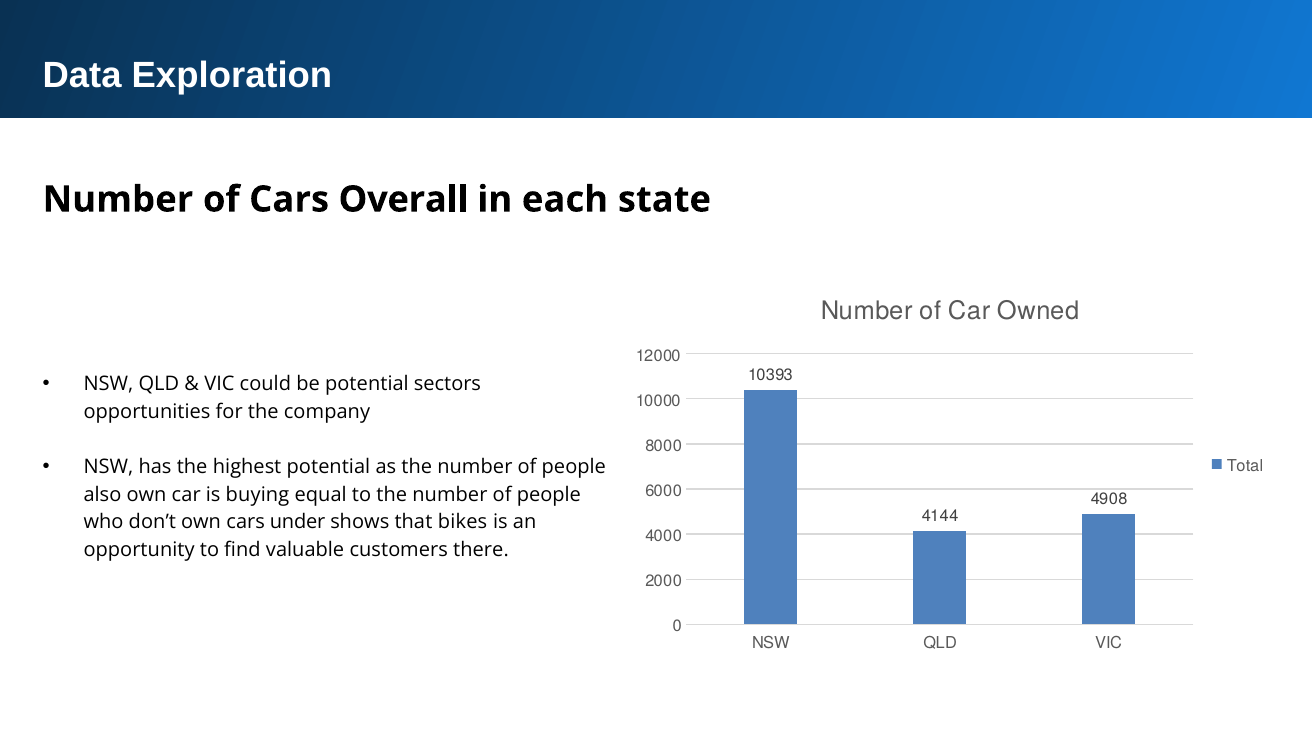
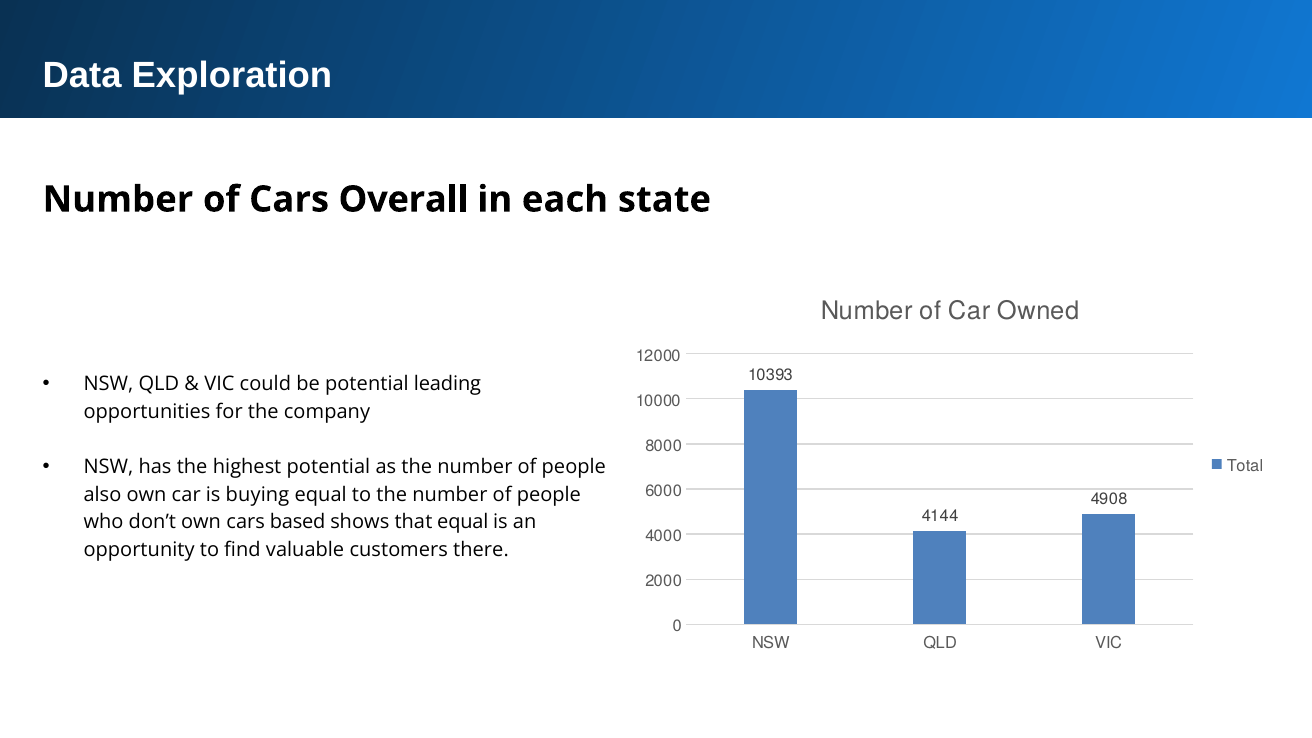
sectors: sectors -> leading (447, 384)
under: under -> based (298, 522)
that bikes: bikes -> equal (463, 522)
